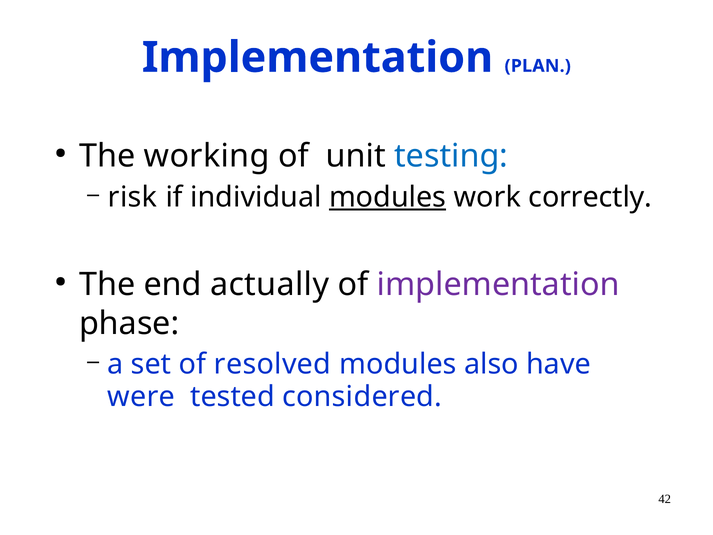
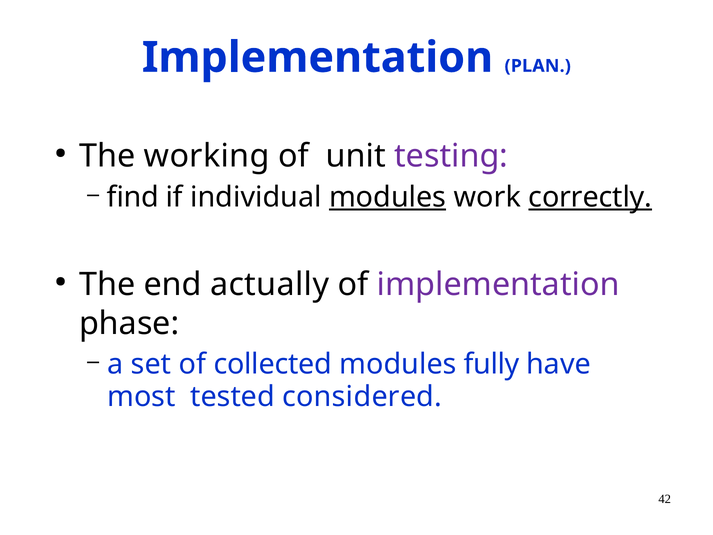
testing colour: blue -> purple (451, 156)
risk: risk -> find (133, 197)
correctly underline: none -> present (590, 197)
resolved: resolved -> collected (273, 364)
also: also -> fully (492, 364)
were: were -> most (141, 397)
